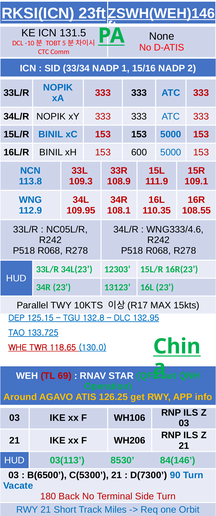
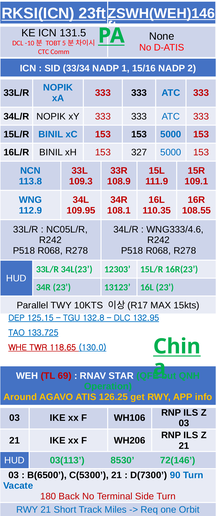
600: 600 -> 327 (139, 153)
84(146: 84(146 -> 72(146 (178, 461)
